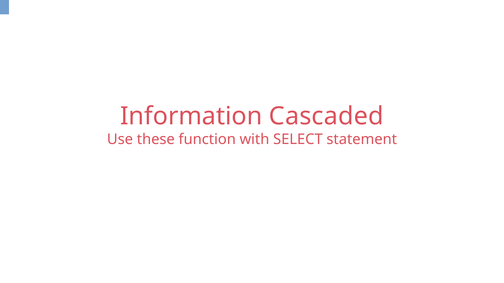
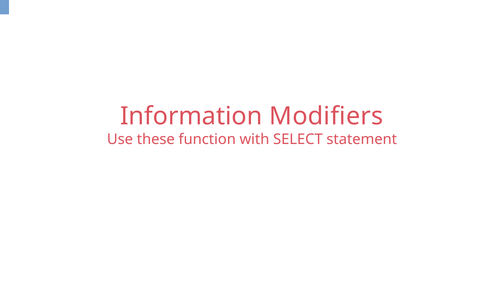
Cascaded: Cascaded -> Modifiers (326, 116)
